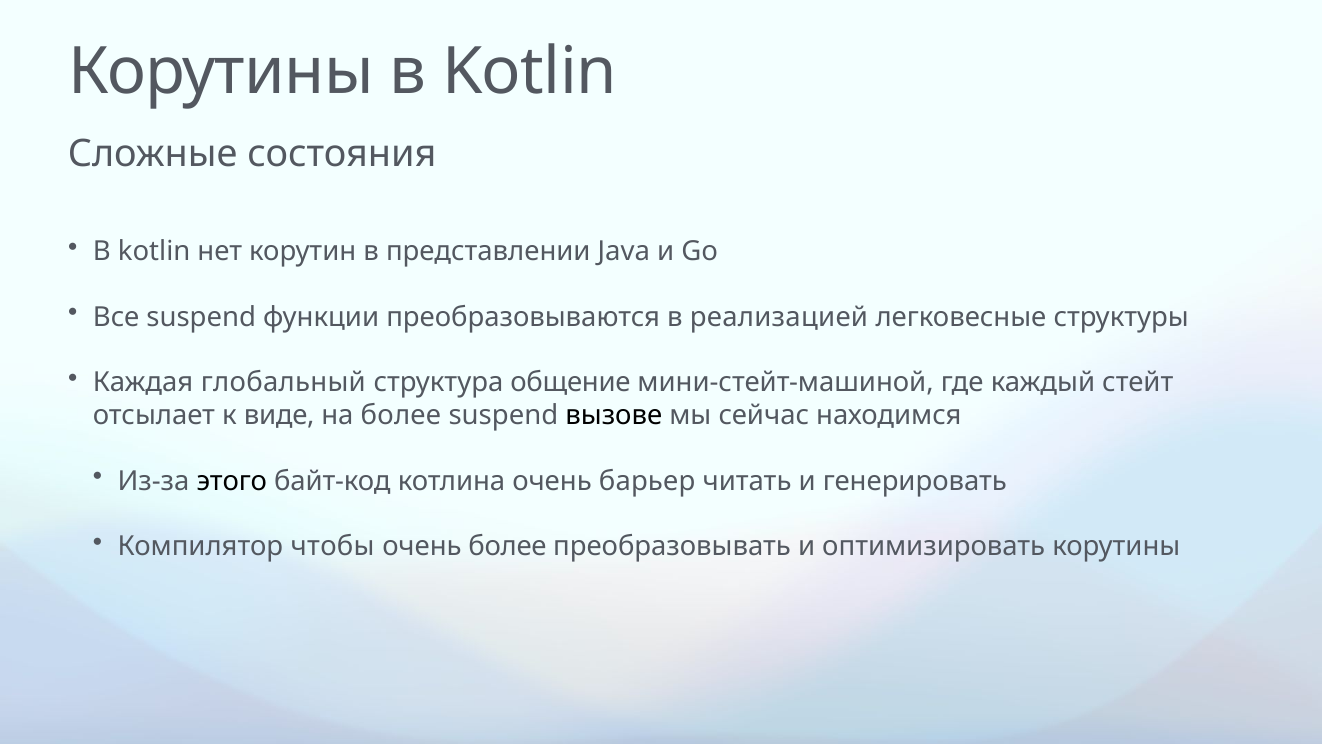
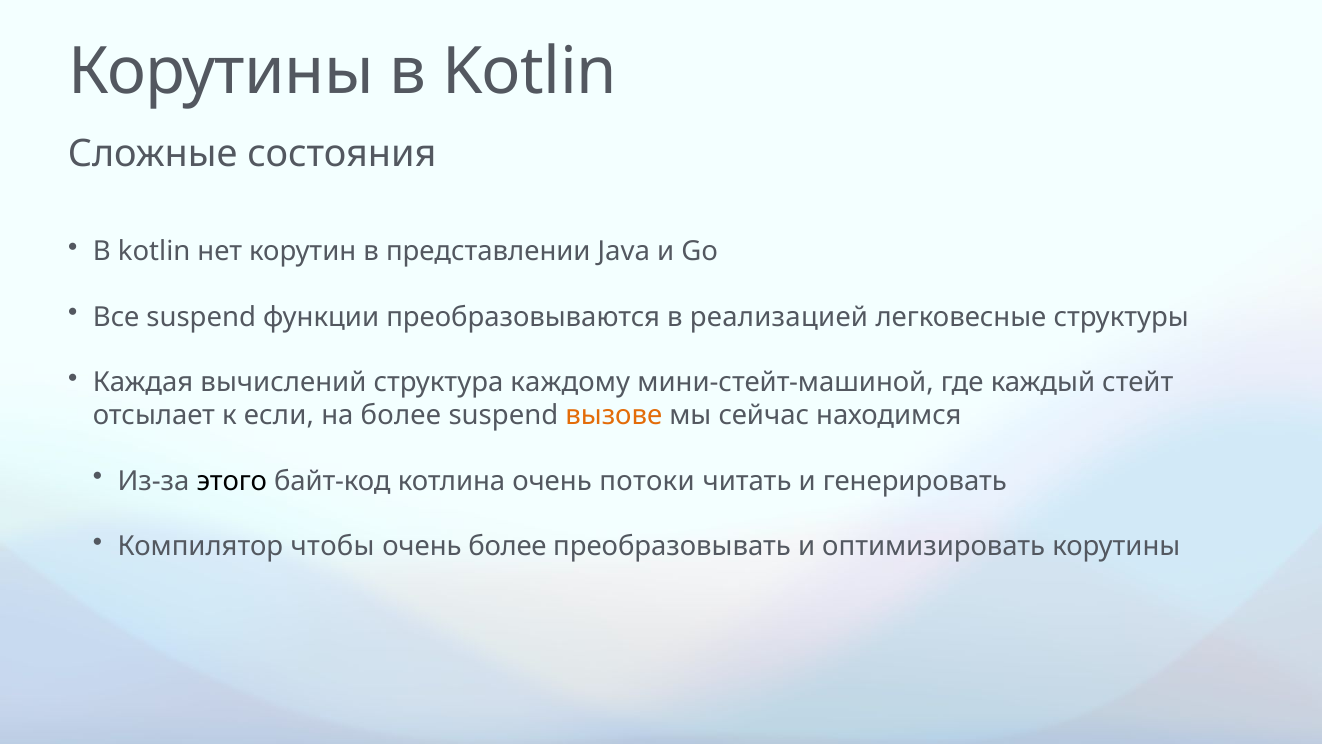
глобальный: глобальный -> вычислений (283, 382)
общение: общение -> каждому (570, 382)
виде: виде -> если (279, 415)
вызове colour: black -> orange (614, 415)
барьер: барьер -> потоки (647, 481)
